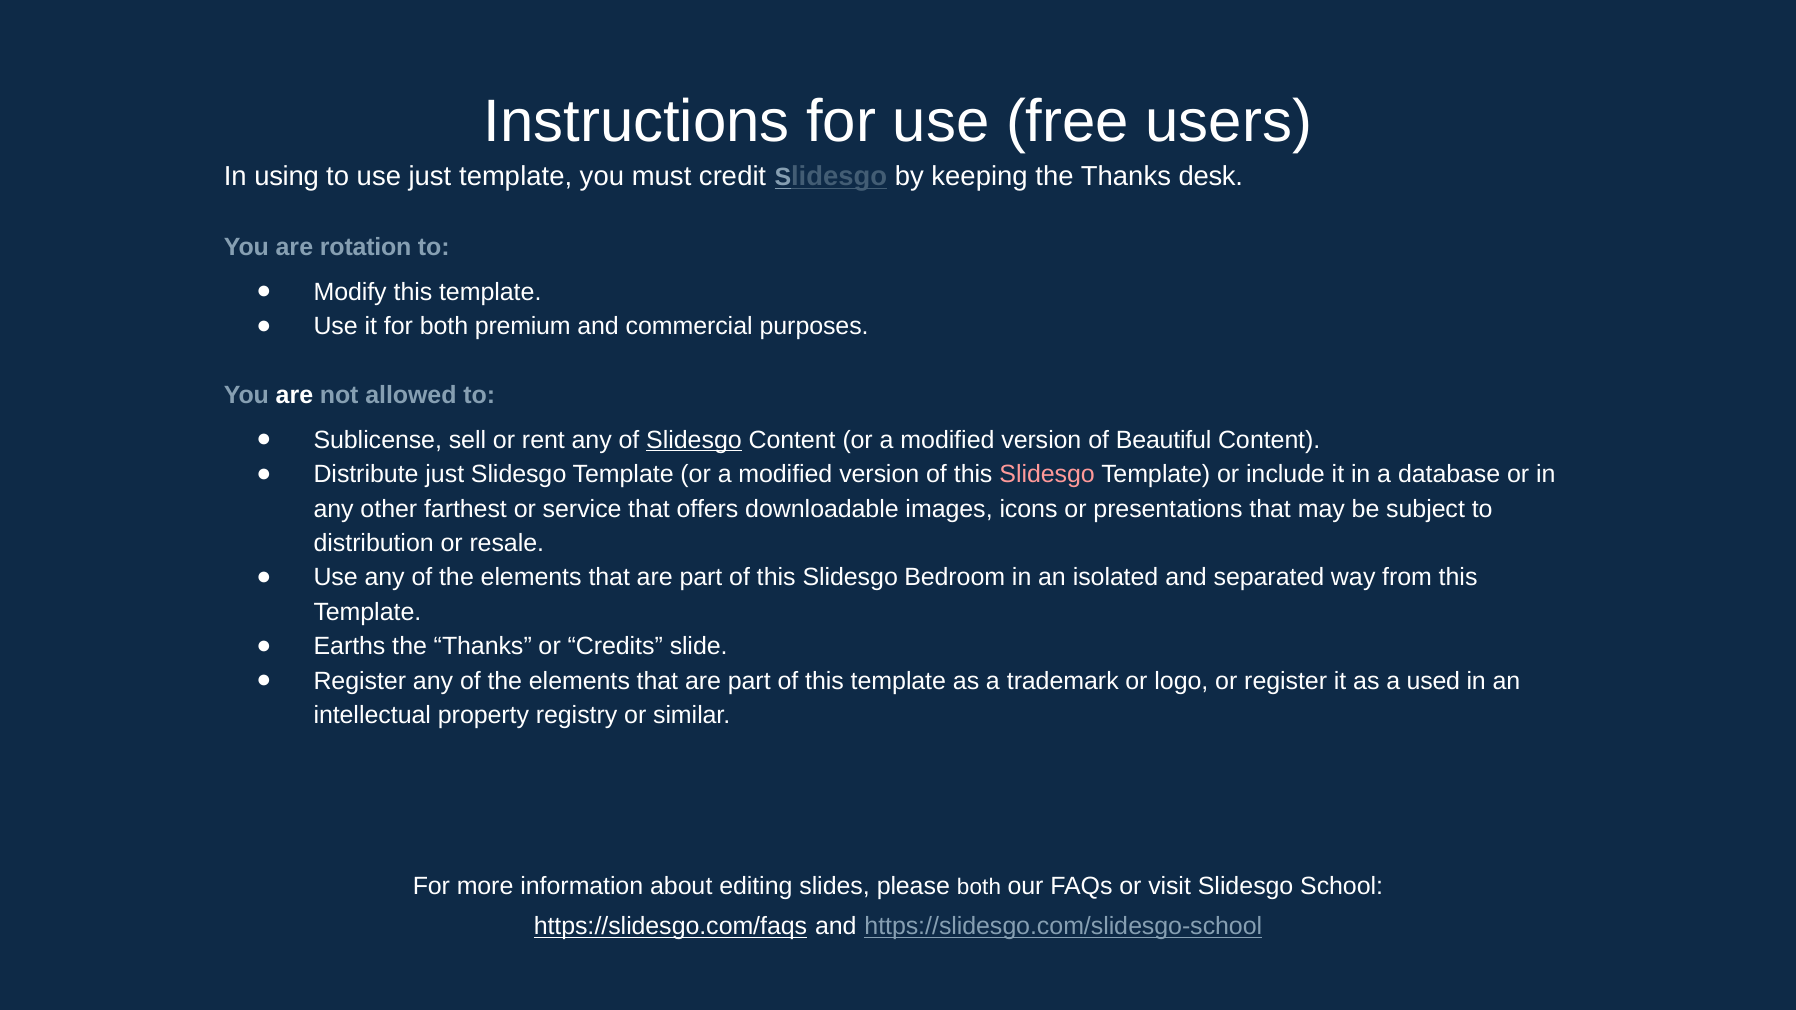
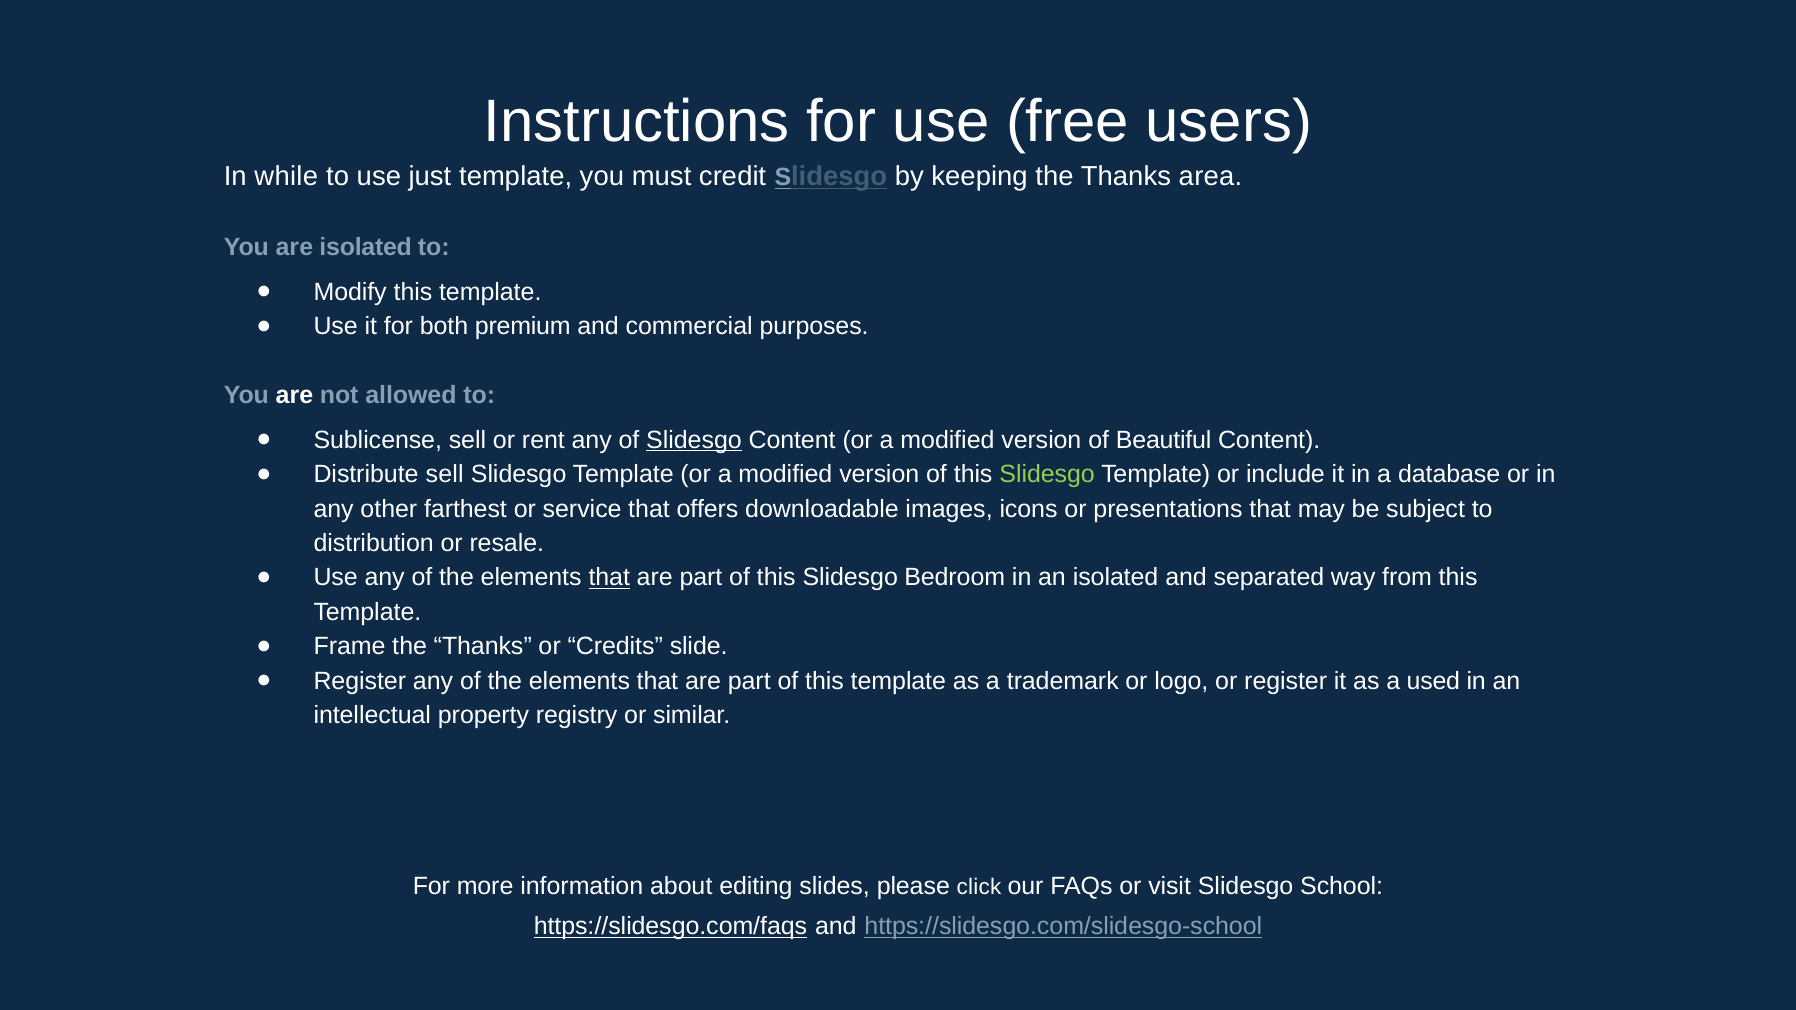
using: using -> while (286, 177)
desk: desk -> area (1211, 177)
are rotation: rotation -> isolated (366, 247)
Distribute just: just -> sell (445, 474)
Slidesgo colour: pink -> light green (1047, 474)
that underline: none -> present (609, 578)
Earths: Earths -> Frame (350, 647)
please both: both -> click (979, 887)
